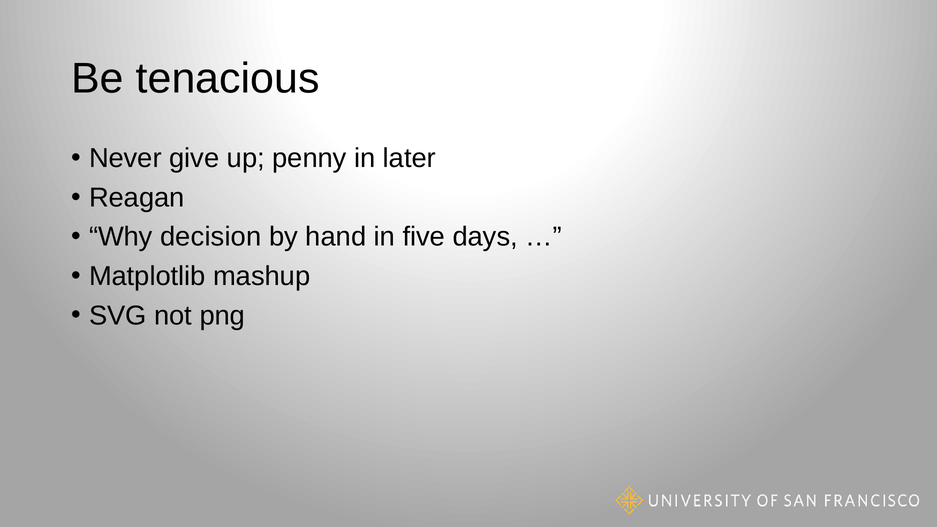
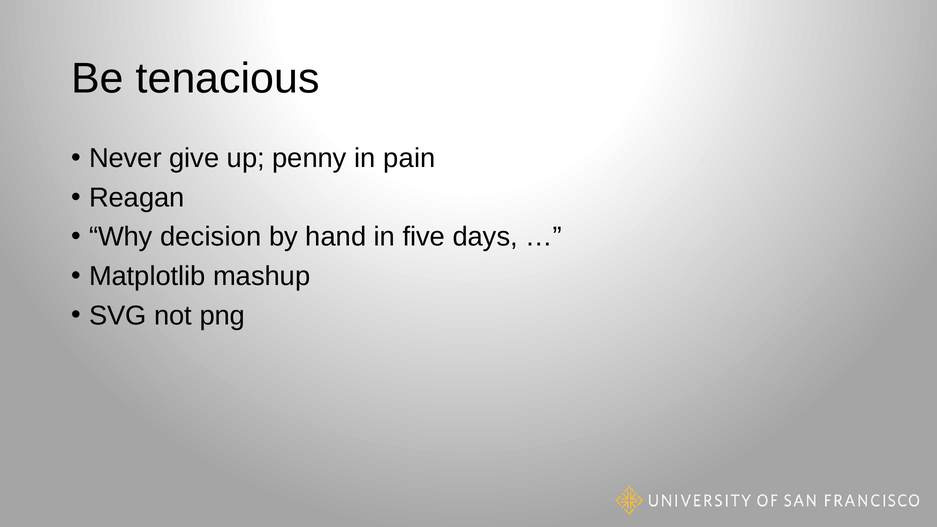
later: later -> pain (409, 158)
